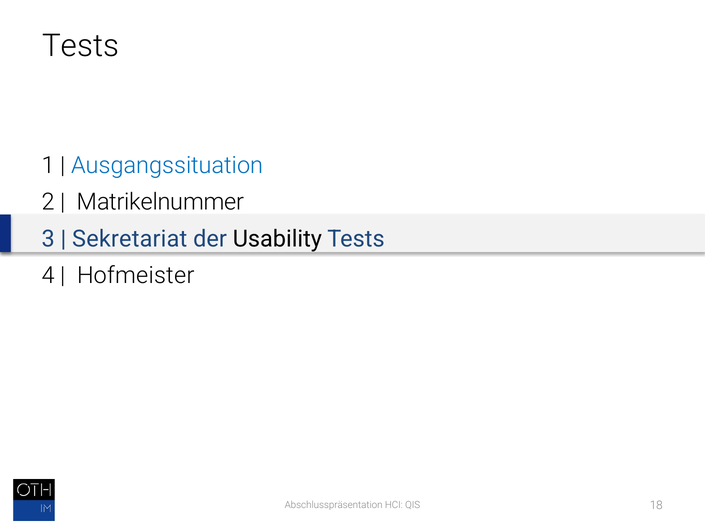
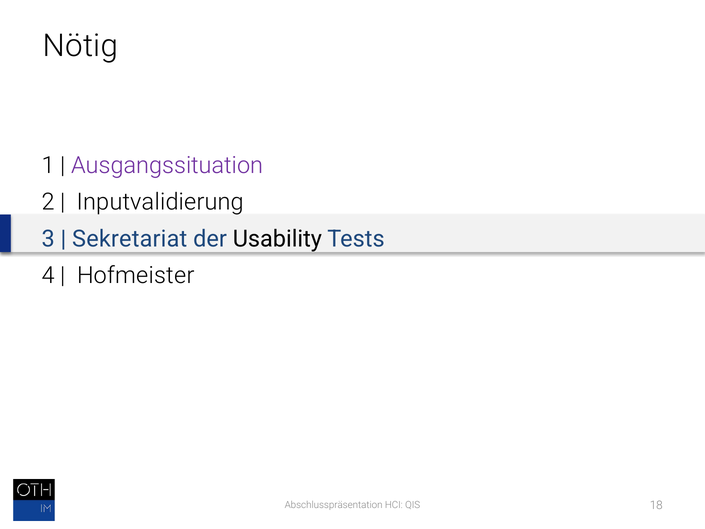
Tests: Tests -> Nötig (80, 46)
Ausgangssituation colour: blue -> purple (167, 165)
Matrikelnummer: Matrikelnummer -> Inputvalidierung (160, 202)
